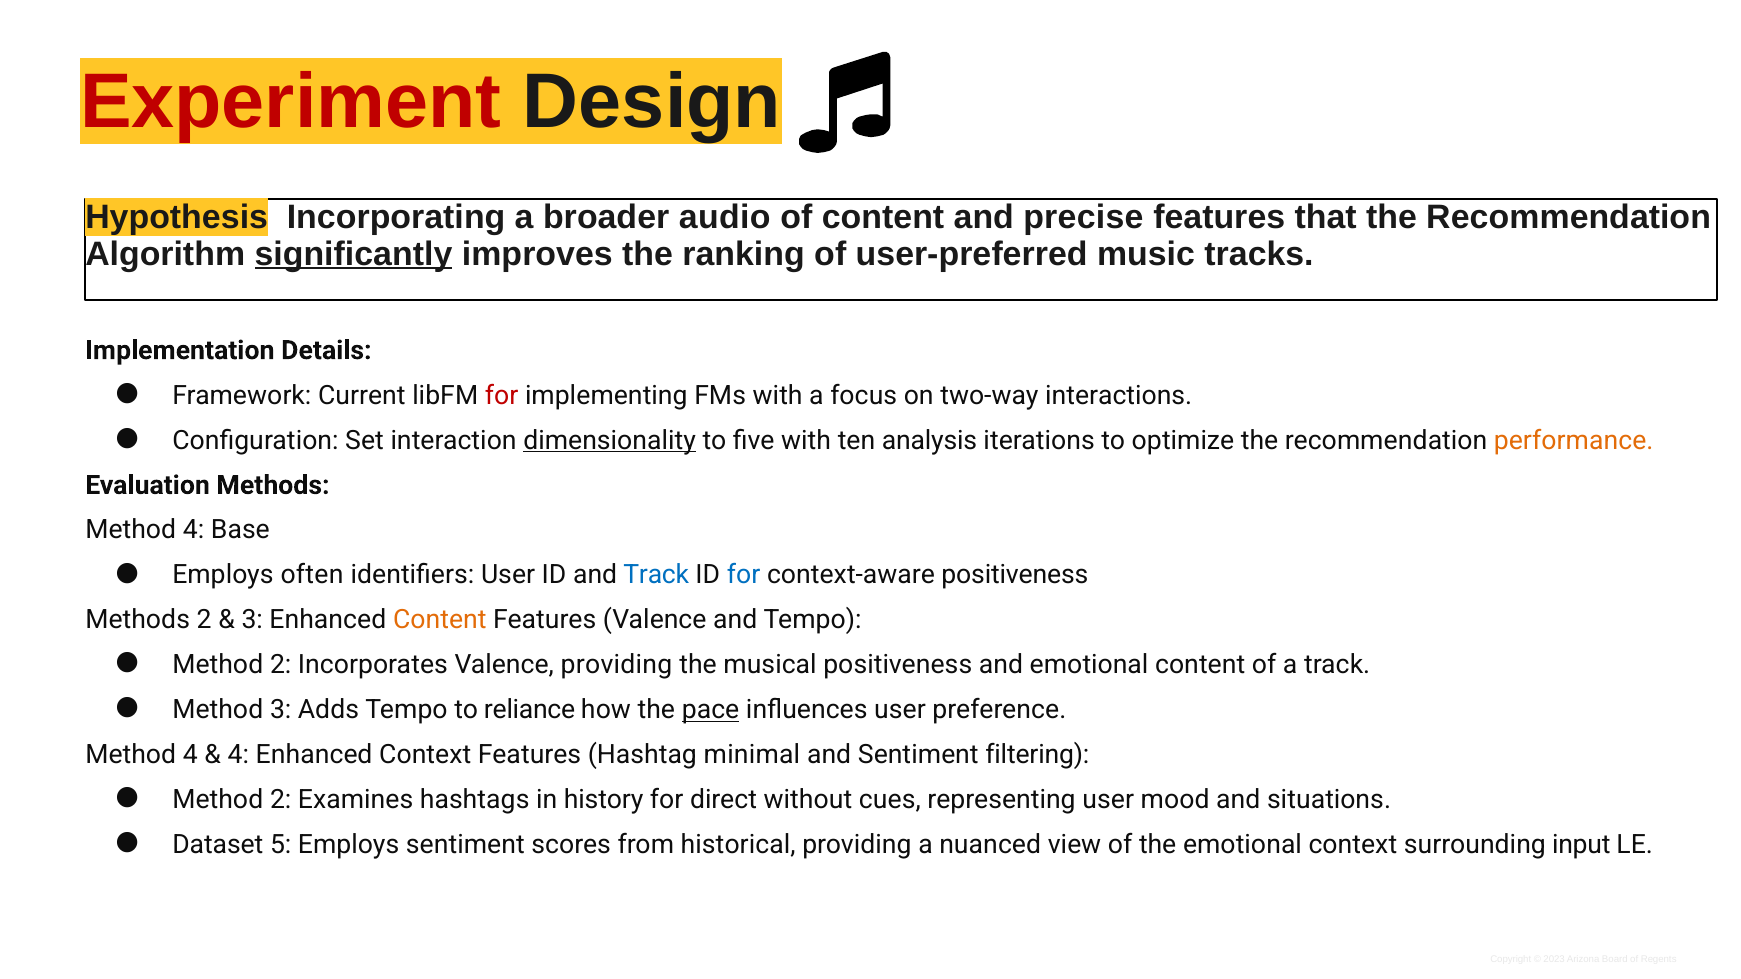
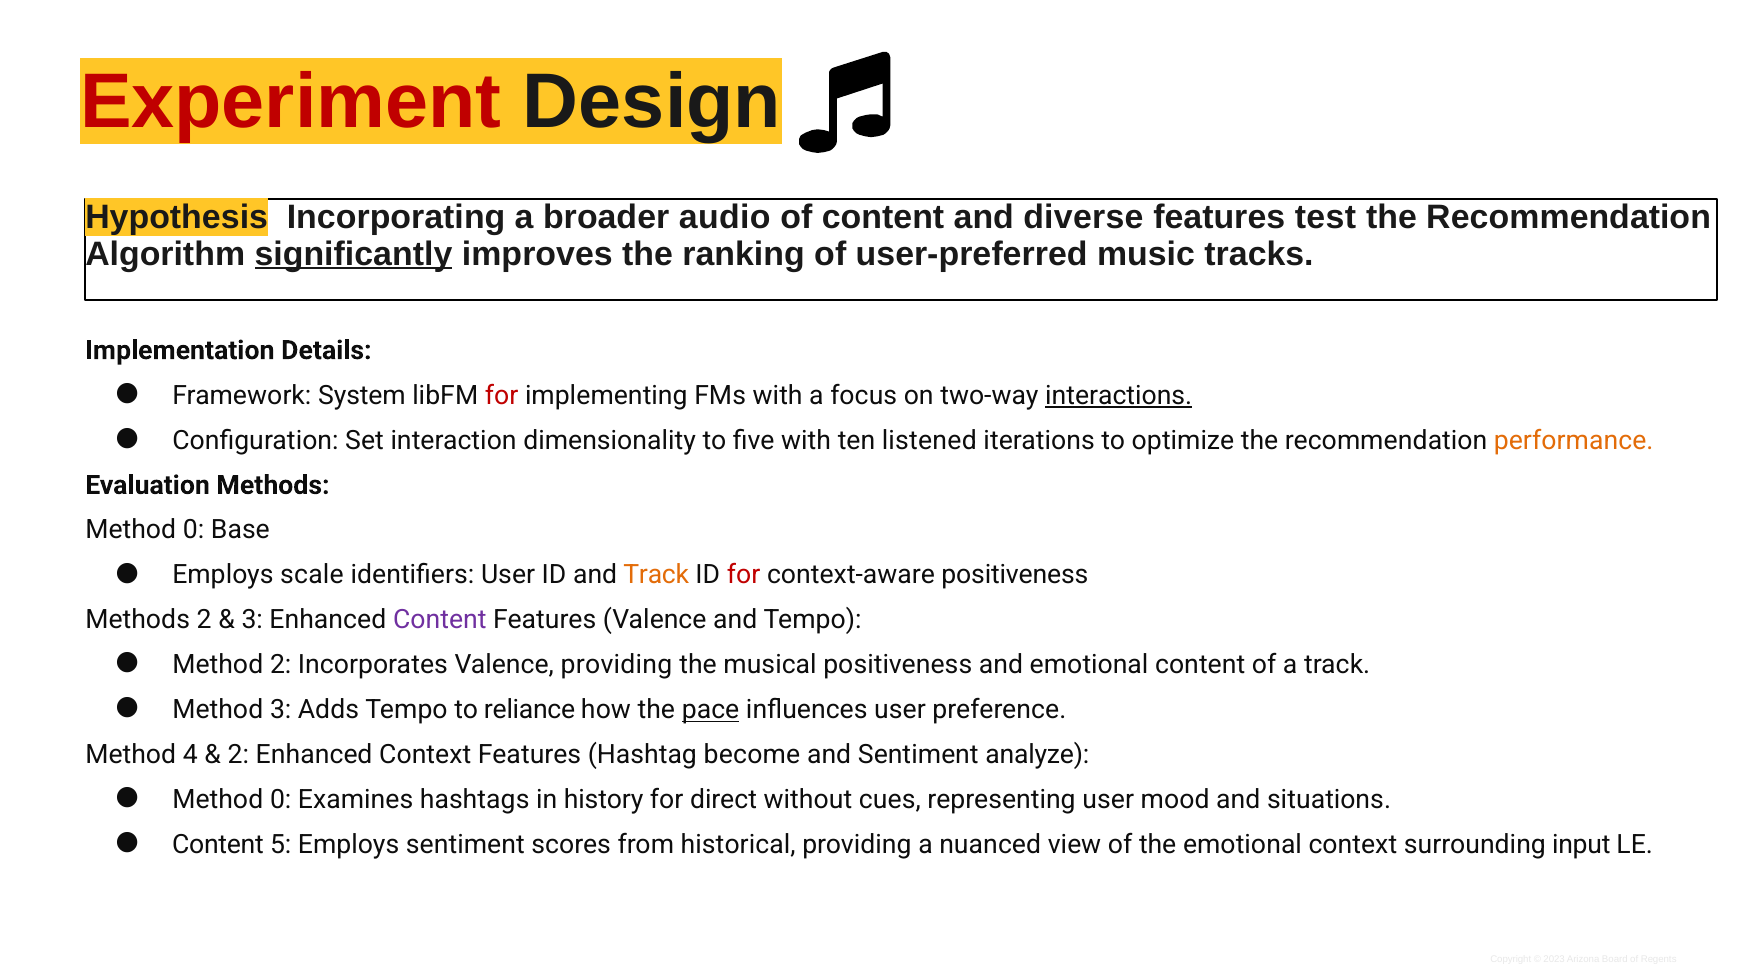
precise: precise -> diverse (1083, 217)
that: that -> test (1325, 217)
Current: Current -> System (362, 395)
interactions underline: none -> present (1119, 395)
dimensionality underline: present -> none (610, 440)
analysis: analysis -> listened (929, 440)
4: 4 -> 0 (194, 530)
often: often -> scale (312, 575)
Track colour: blue -> orange (656, 575)
for colour: blue -> red (744, 575)
Content colour: orange -> purple (440, 620)
4: 4 -> 2 (238, 755)
minimal: minimal -> become (752, 755)
filtering: filtering -> analyze (1037, 755)
2: 2 -> 0 (281, 800)
Dataset: Dataset -> Content (218, 845)
